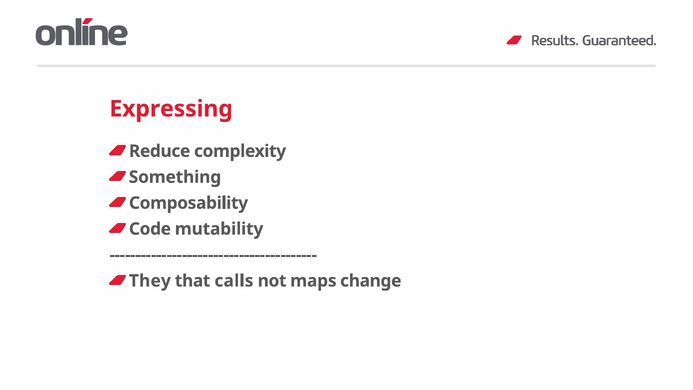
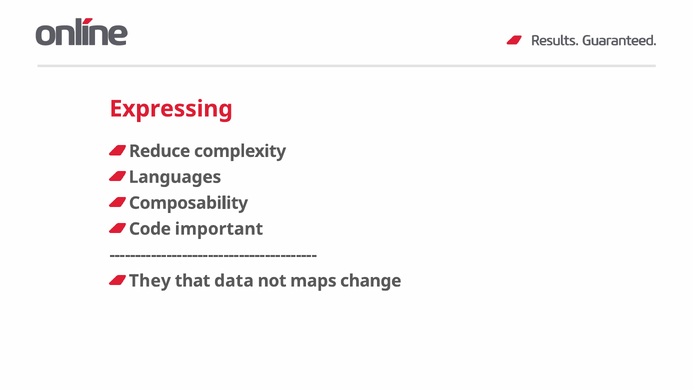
Something: Something -> Languages (175, 177)
mutability: mutability -> important (219, 229)
calls: calls -> data (234, 281)
